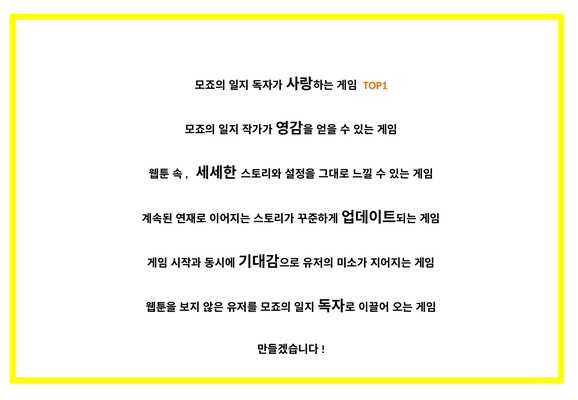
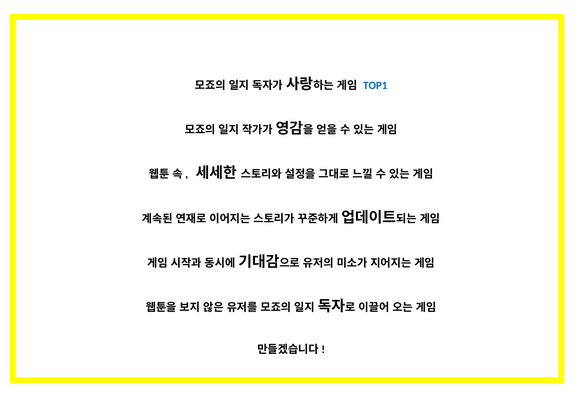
TOP1 colour: orange -> blue (375, 85)
